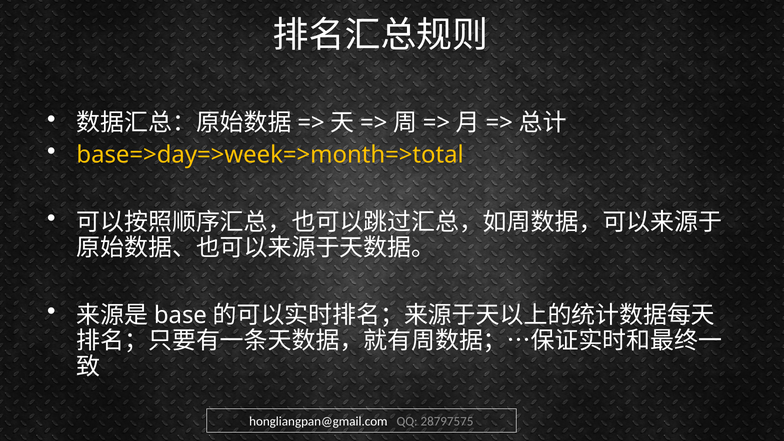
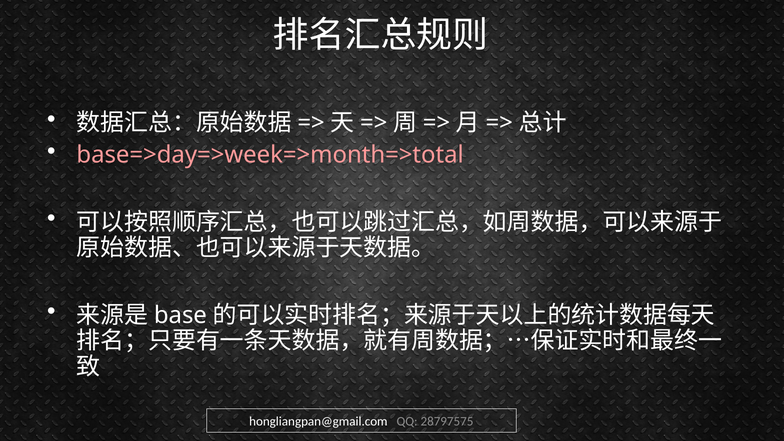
base=>day=>week=>month=>total colour: yellow -> pink (270, 155)
